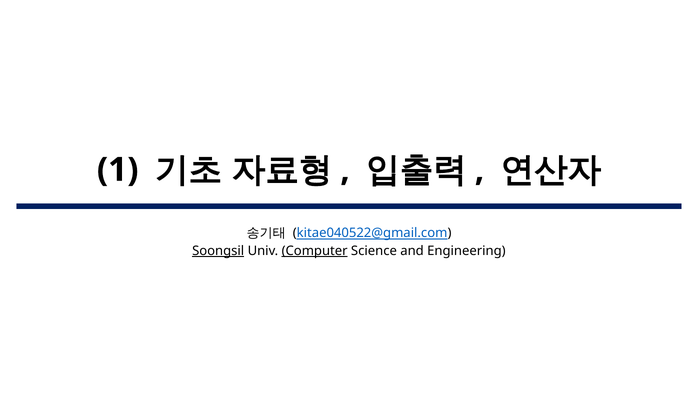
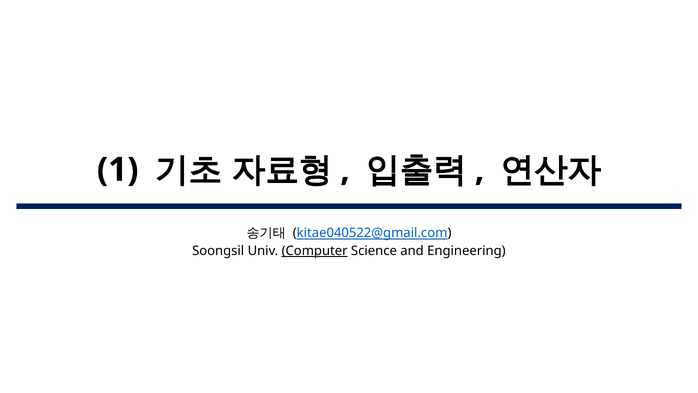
Soongsil underline: present -> none (218, 251)
